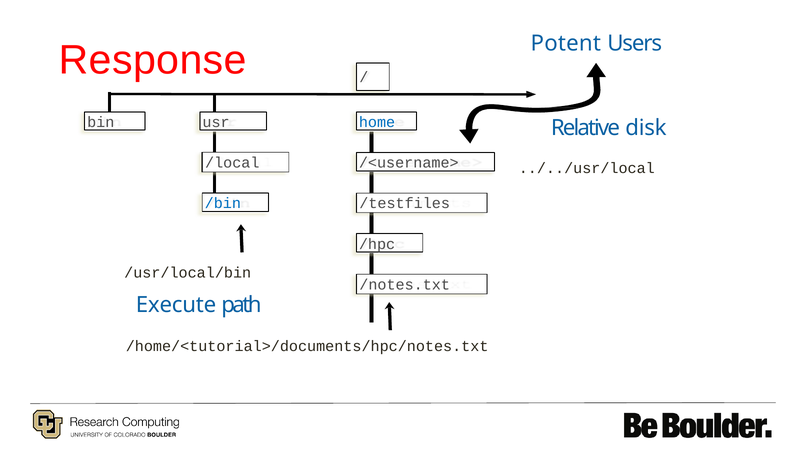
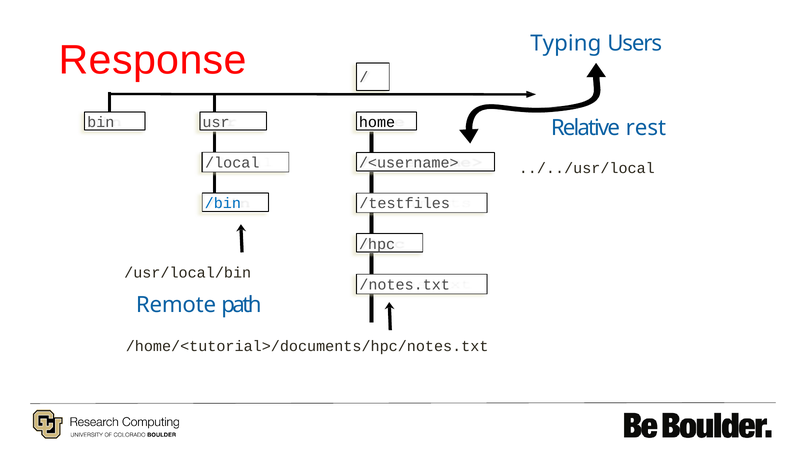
Potent: Potent -> Typing (566, 43)
home colour: blue -> black (377, 122)
disk: disk -> rest (646, 128)
Execute: Execute -> Remote (176, 304)
